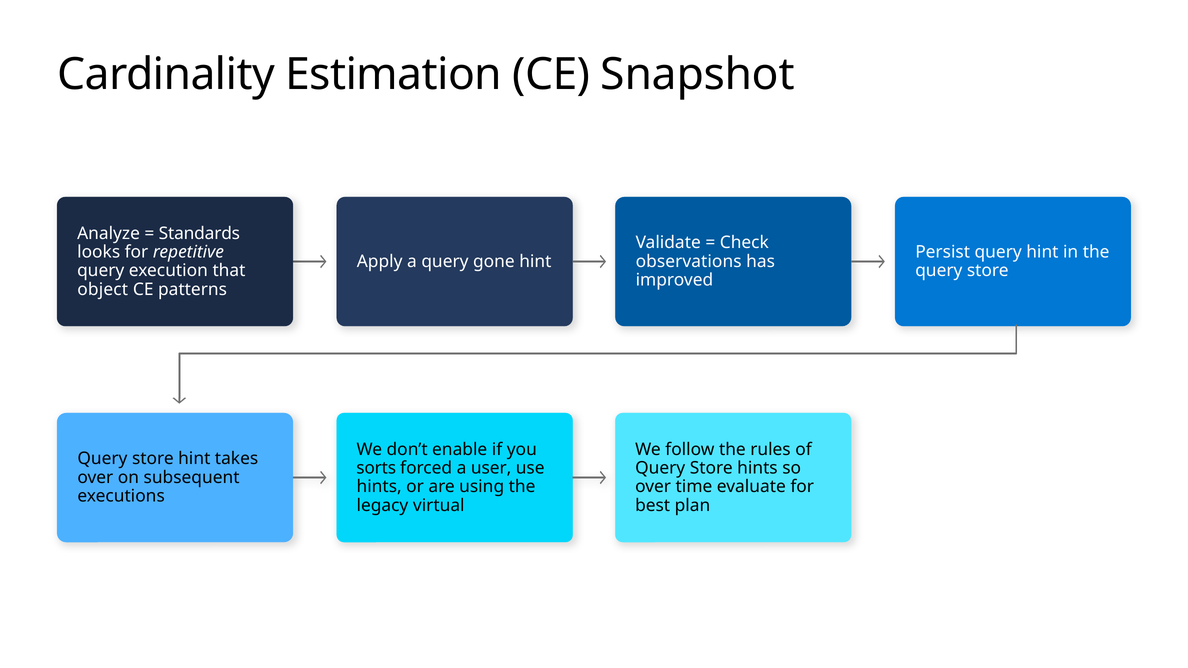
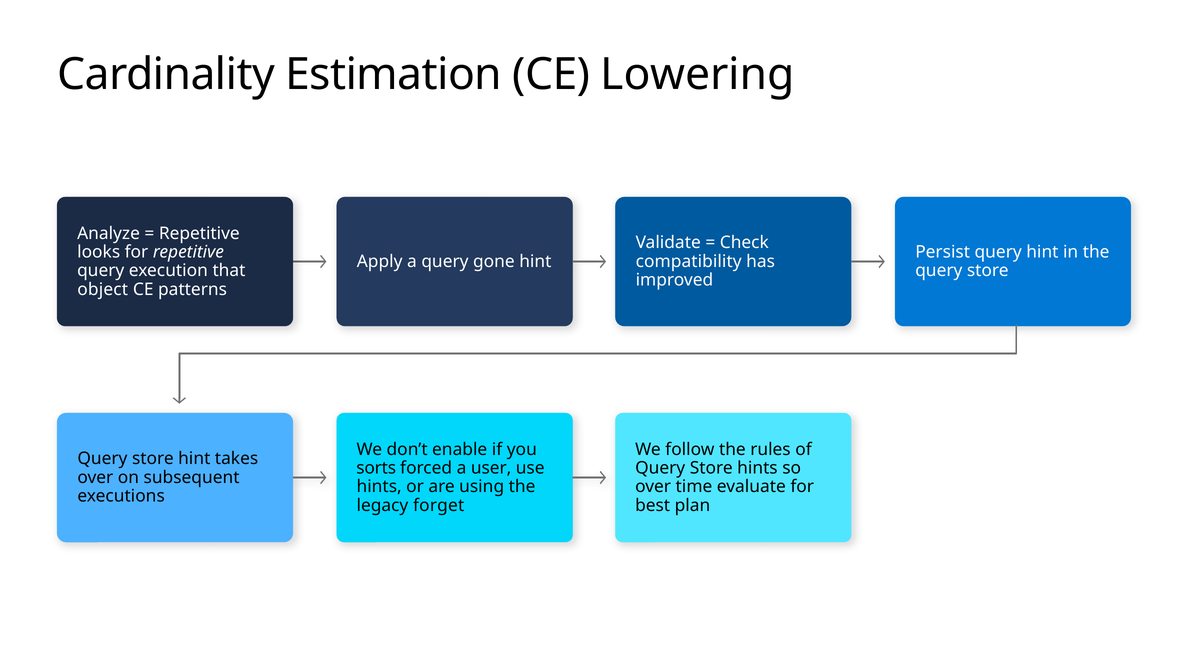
Snapshot: Snapshot -> Lowering (697, 74)
Standards: Standards -> Repetitive (199, 233)
observations: observations -> compatibility (689, 262)
virtual: virtual -> forget (439, 506)
